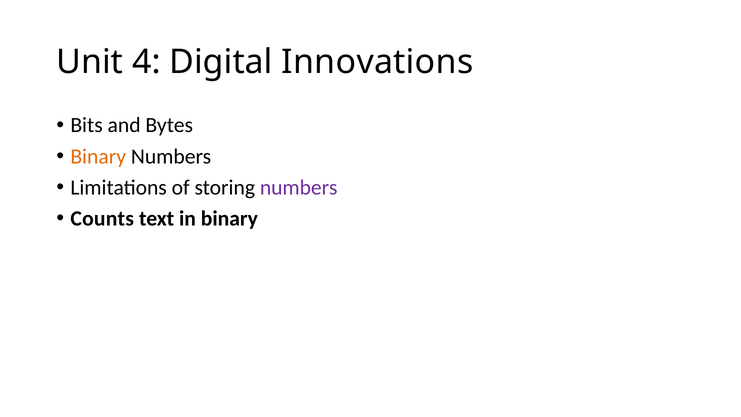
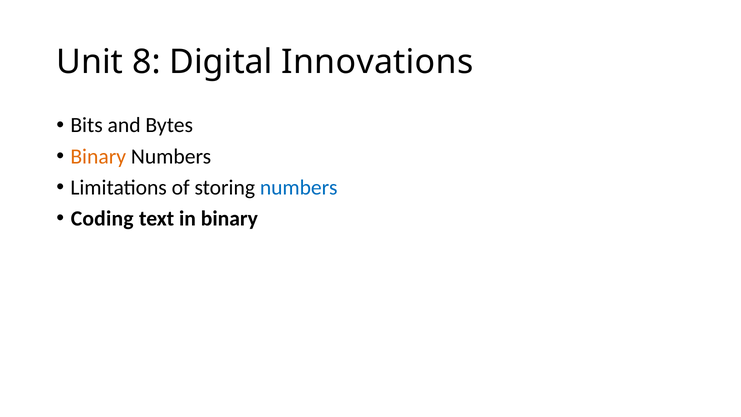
4: 4 -> 8 (146, 62)
numbers colour: purple -> blue (299, 187)
Counts: Counts -> Coding (102, 218)
